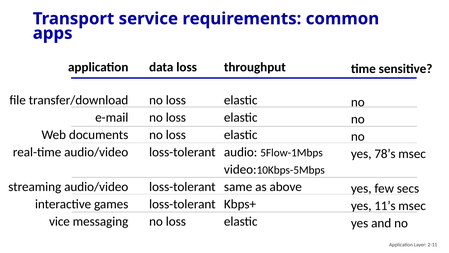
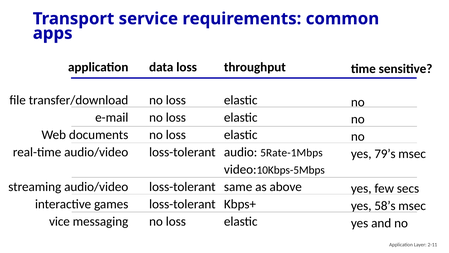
5Flow-1Mbps: 5Flow-1Mbps -> 5Rate-1Mbps (291, 153)
78’s: 78’s -> 79’s (385, 154)
11’s: 11’s -> 58’s (385, 206)
